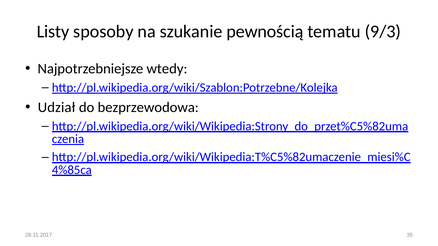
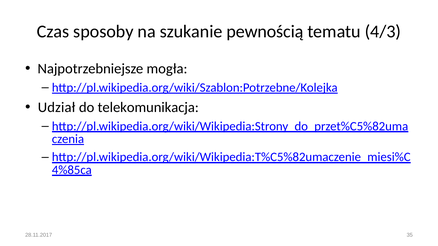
Listy: Listy -> Czas (53, 32)
9/3: 9/3 -> 4/3 (383, 32)
wtedy: wtedy -> mogła (167, 69)
bezprzewodowa: bezprzewodowa -> telekomunikacja (148, 108)
